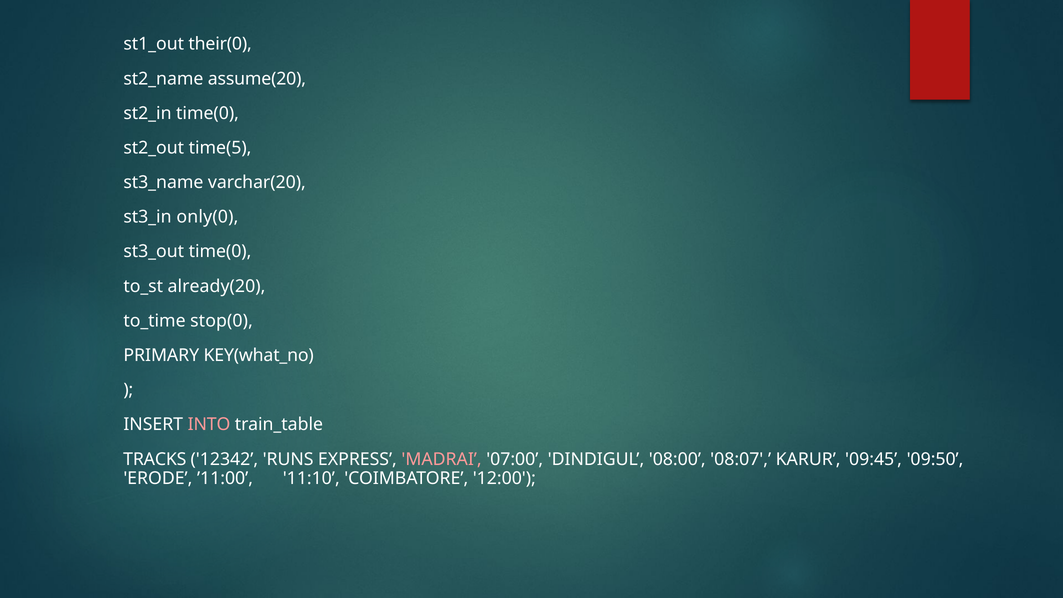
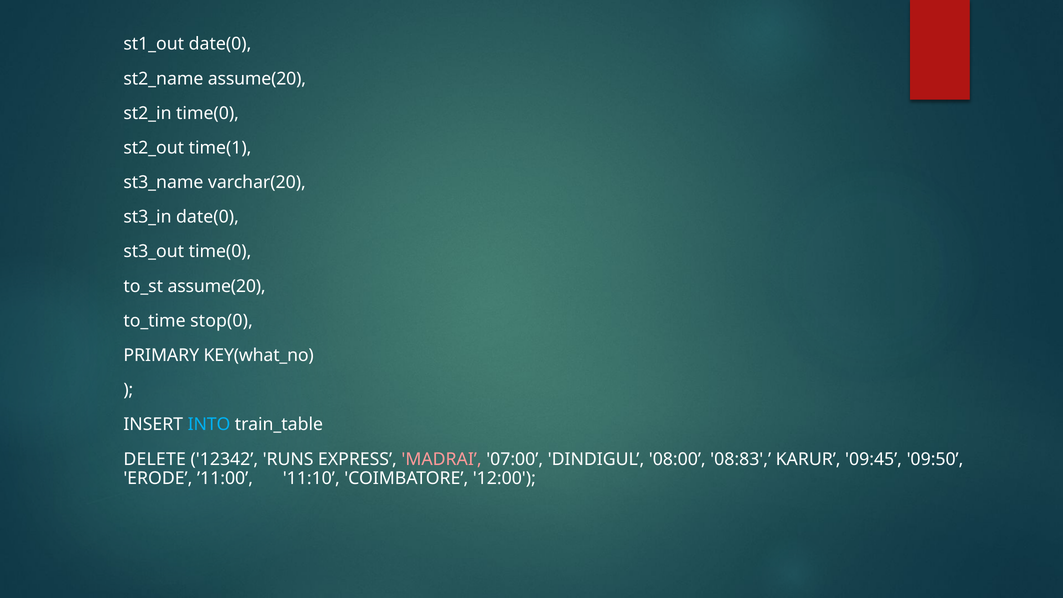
st1_out their(0: their(0 -> date(0 (220, 44)
time(5: time(5 -> time(1 (220, 148)
st3_in only(0: only(0 -> date(0 (207, 217)
to_st already(20: already(20 -> assume(20 (217, 286)
INTO colour: pink -> light blue (209, 425)
TRACKS: TRACKS -> DELETE (155, 459)
08:07: 08:07 -> 08:83 (741, 459)
